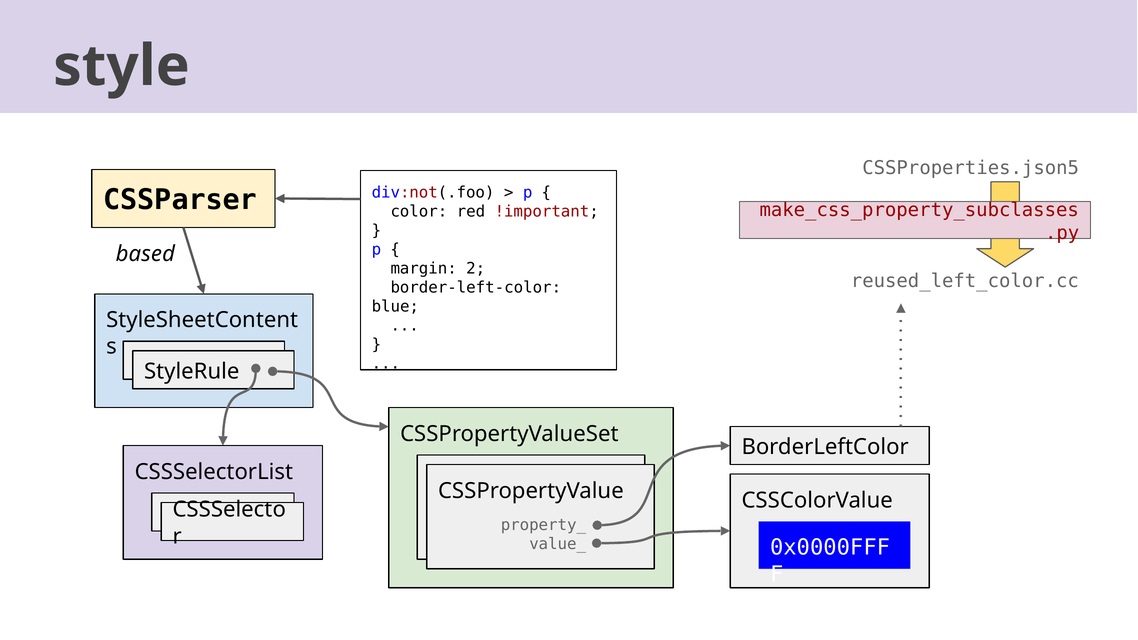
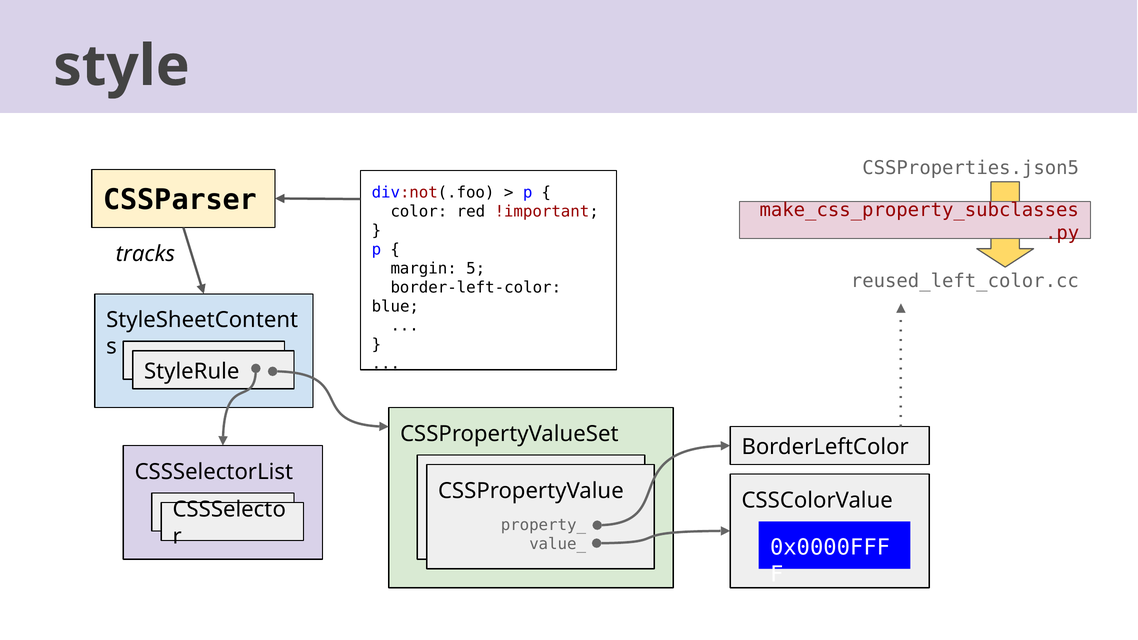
based: based -> tracks (145, 254)
2: 2 -> 5 (476, 269)
